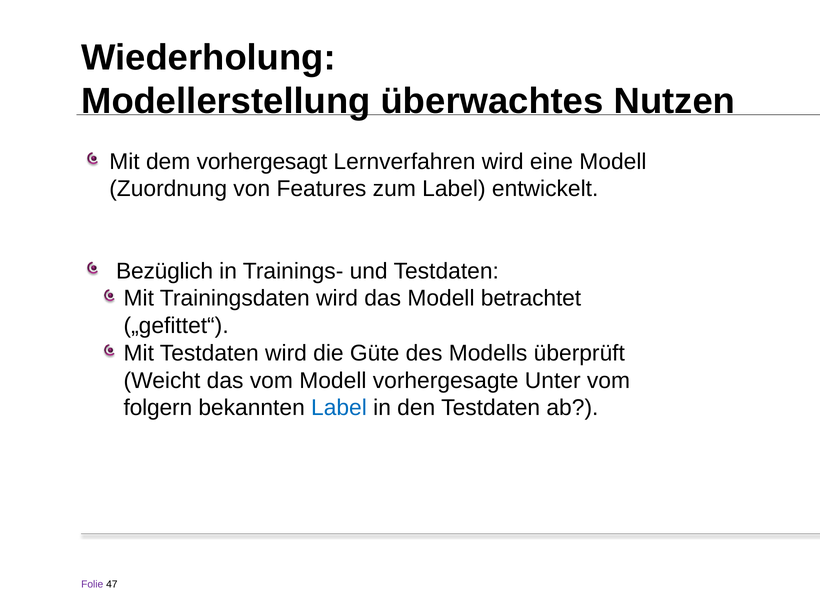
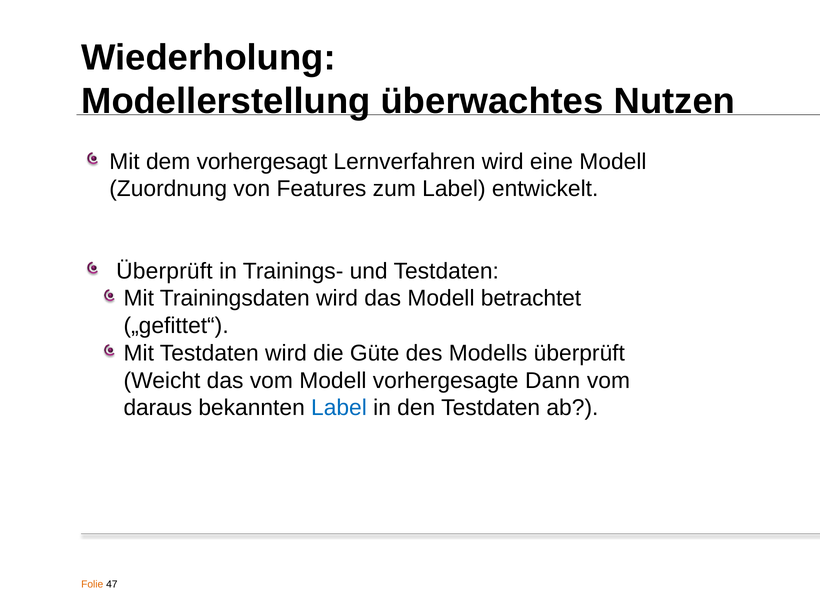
Bezüglich: Bezüglich -> Überprüft (164, 271)
Unter: Unter -> Dann (553, 381)
folgern: folgern -> daraus (158, 408)
Folie colour: purple -> orange (92, 584)
